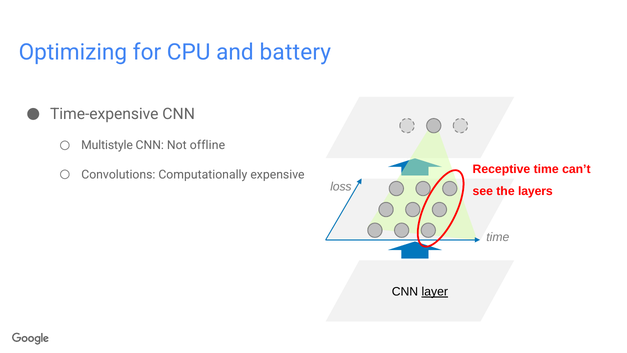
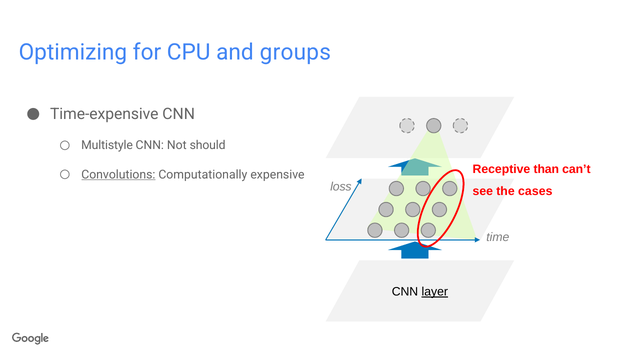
battery: battery -> groups (295, 52)
offline: offline -> should (208, 145)
Receptive time: time -> than (546, 169)
Convolutions underline: none -> present (118, 174)
layers: layers -> cases (535, 191)
